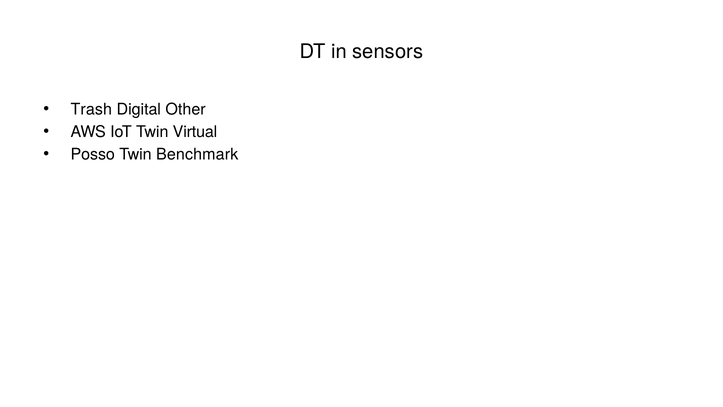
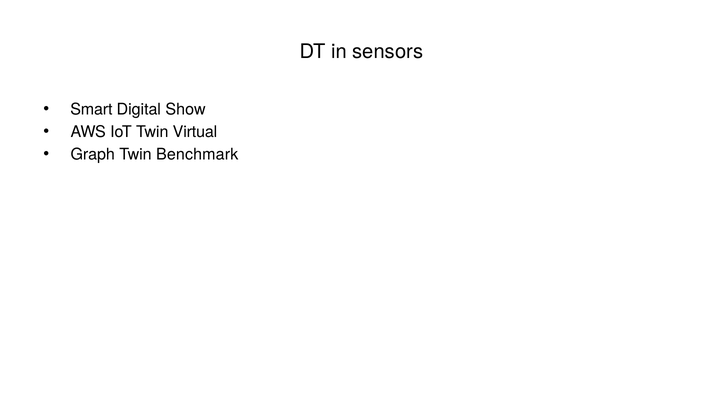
Trash: Trash -> Smart (91, 109)
Other: Other -> Show (186, 109)
Posso: Posso -> Graph (93, 154)
